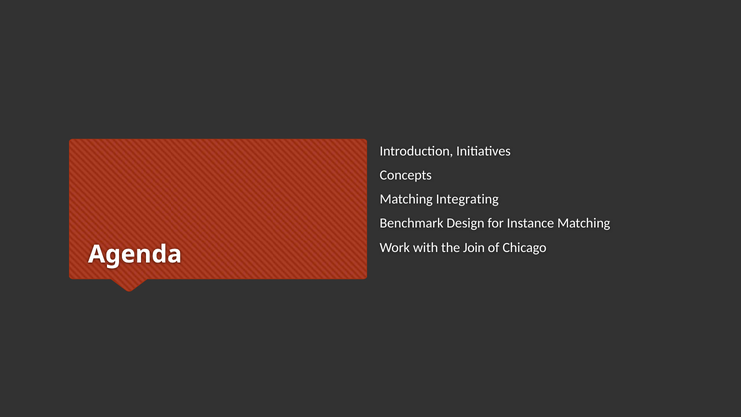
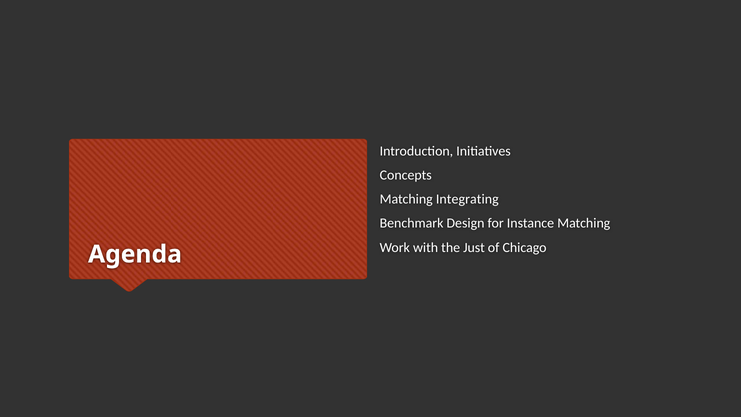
Join: Join -> Just (474, 247)
